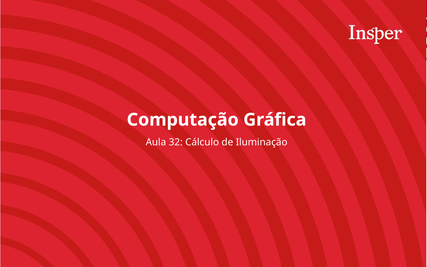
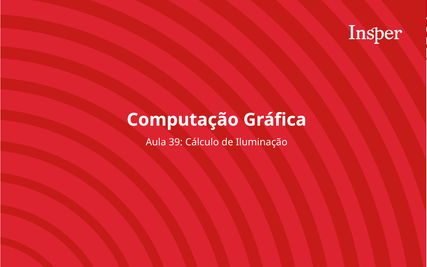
32: 32 -> 39 (176, 142)
